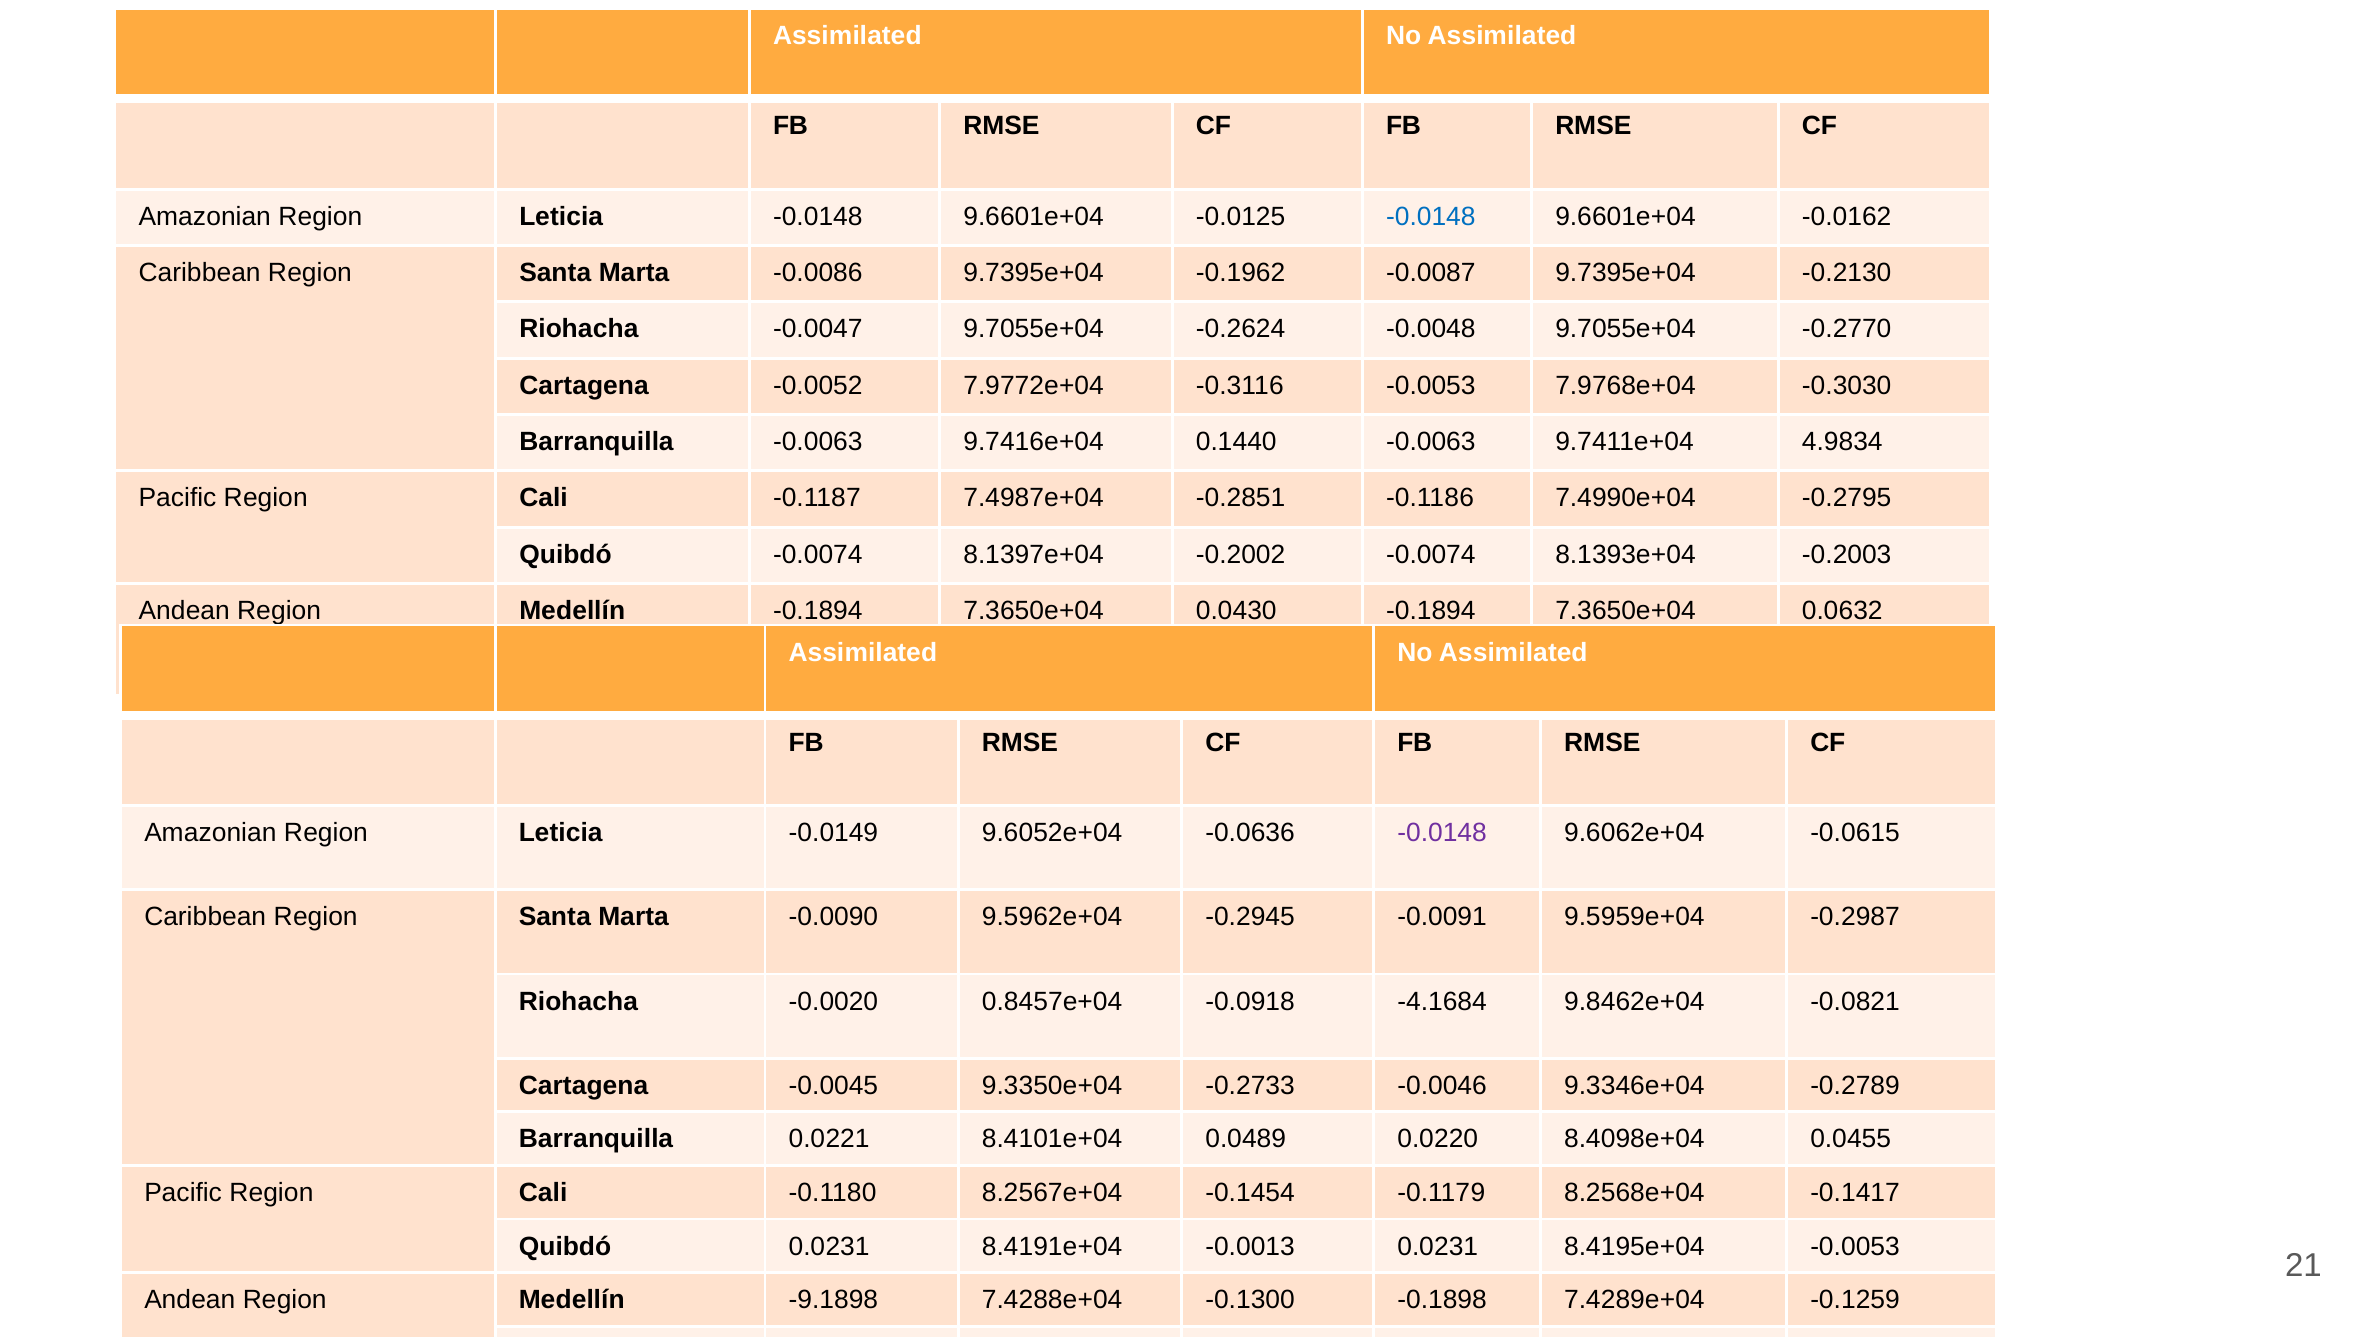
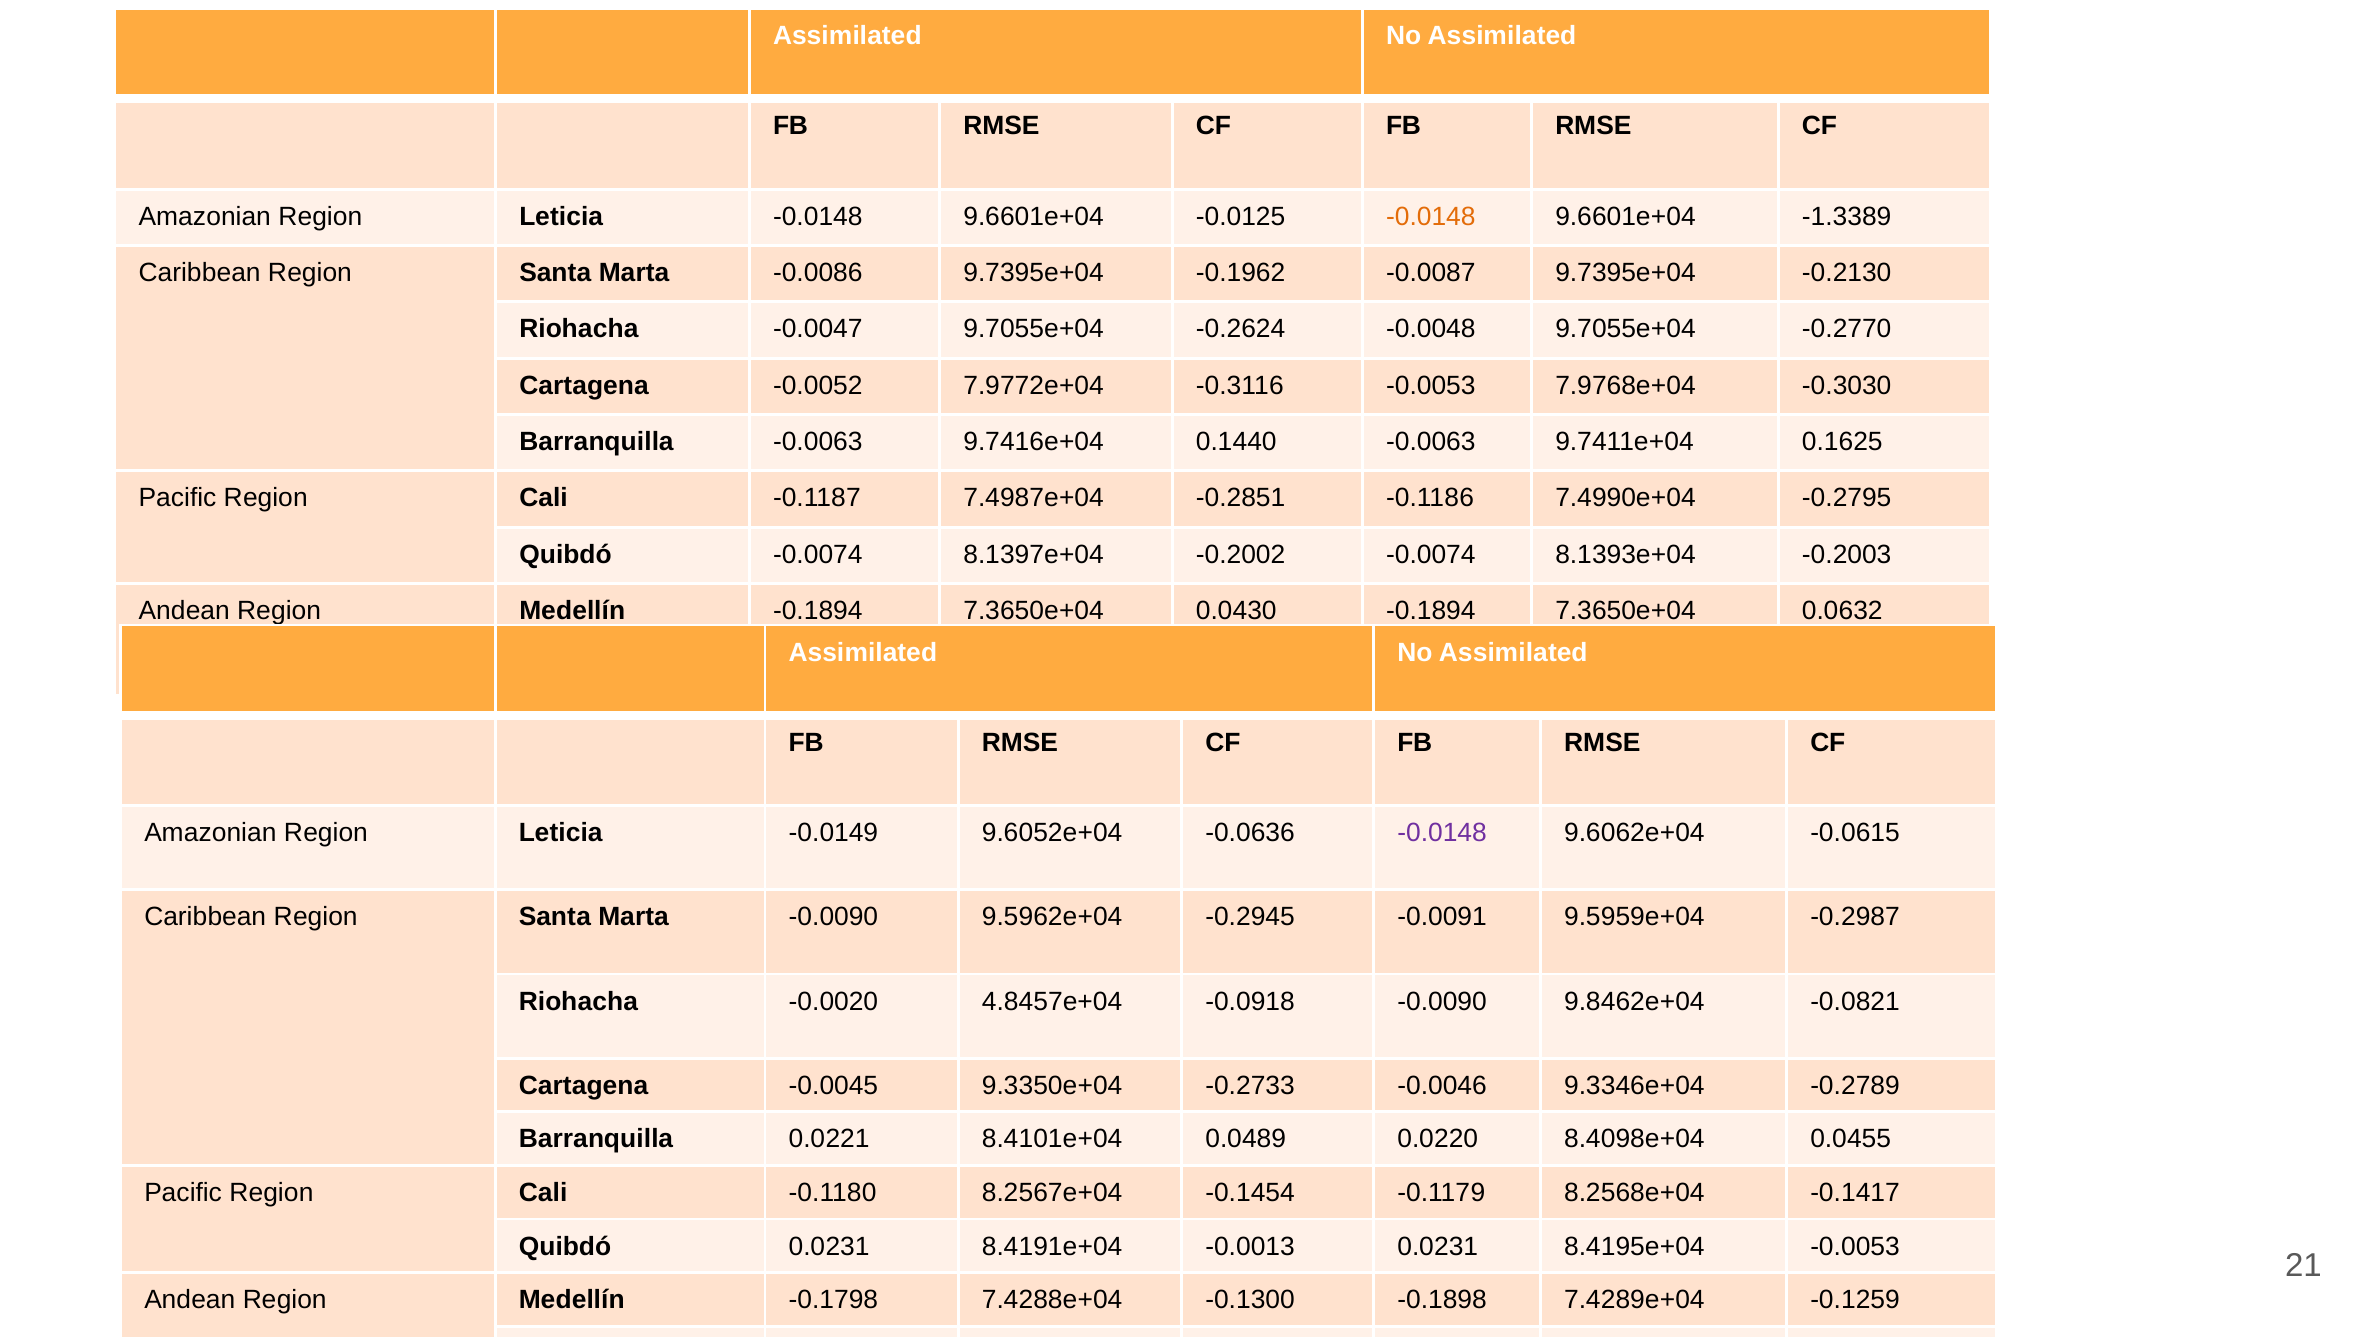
-0.0148 colour: blue -> orange (1431, 217)
-0.0162: -0.0162 -> -1.3389 (1847, 217)
4.9834: 4.9834 -> 0.1625 (1842, 442)
0.8457e+04: 0.8457e+04 -> 4.8457e+04 (1052, 1001)
-0.0918 -4.1684: -4.1684 -> -0.0090 (1442, 1001)
-9.1898: -9.1898 -> -0.1798 (833, 1300)
